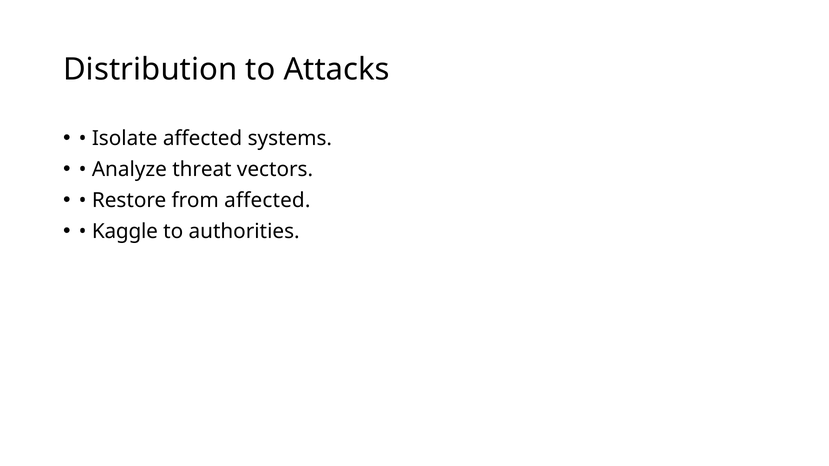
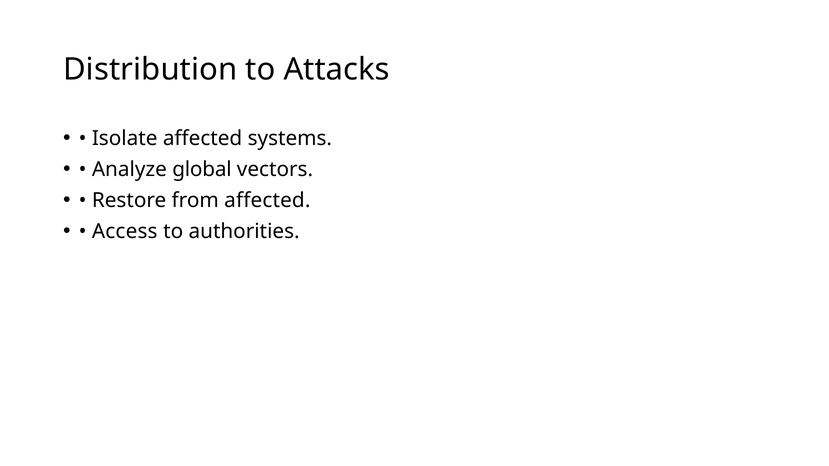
threat: threat -> global (202, 169)
Kaggle: Kaggle -> Access (125, 231)
